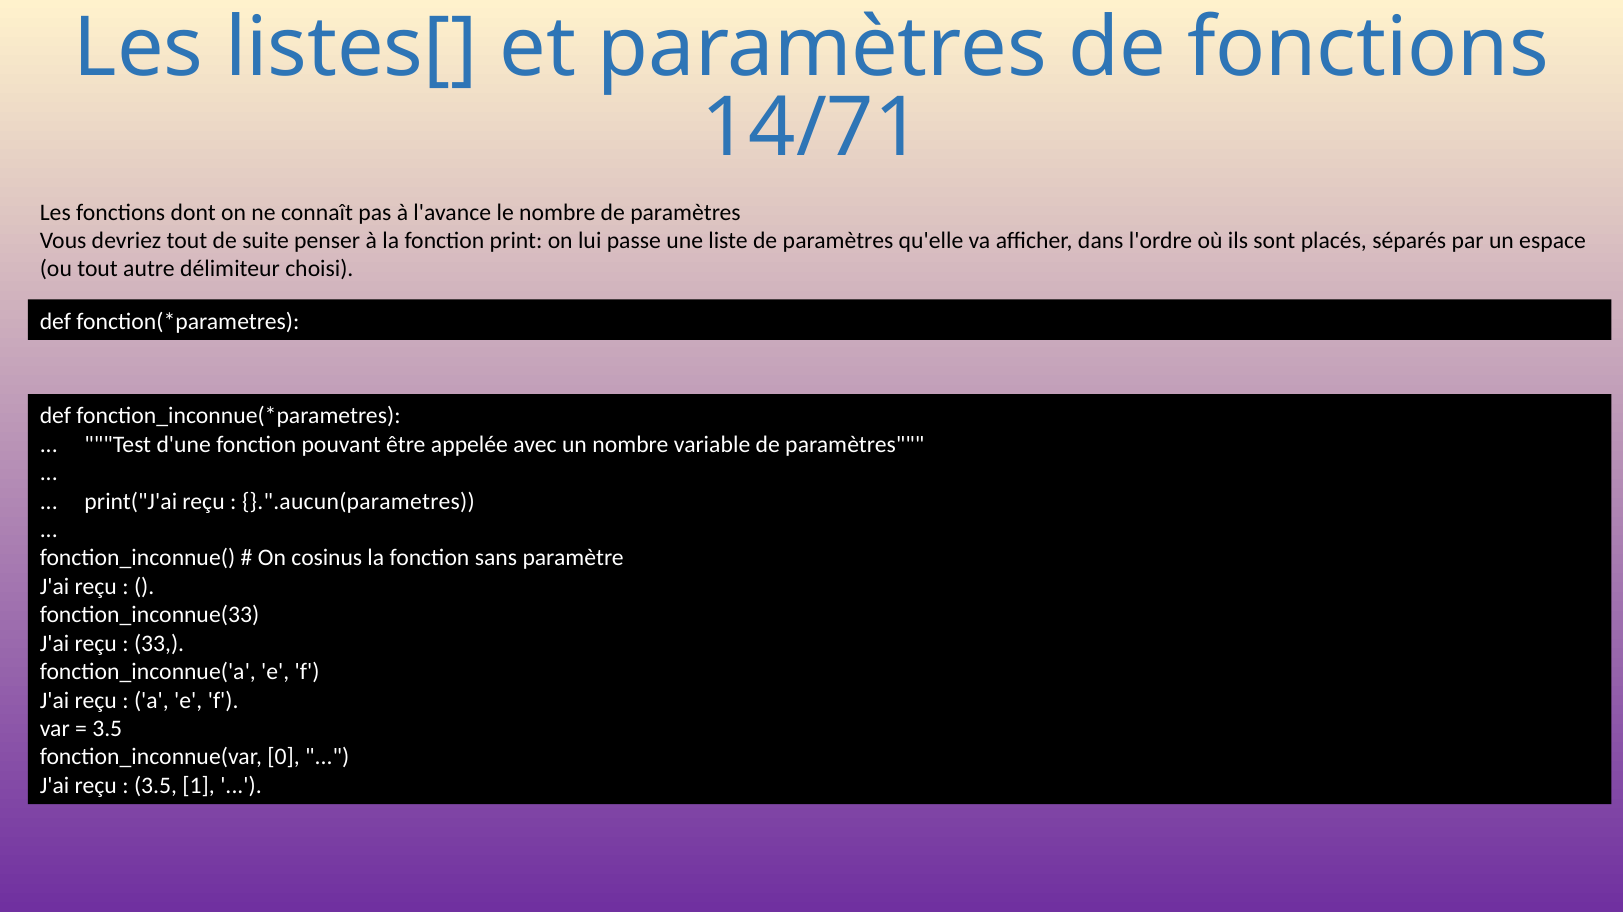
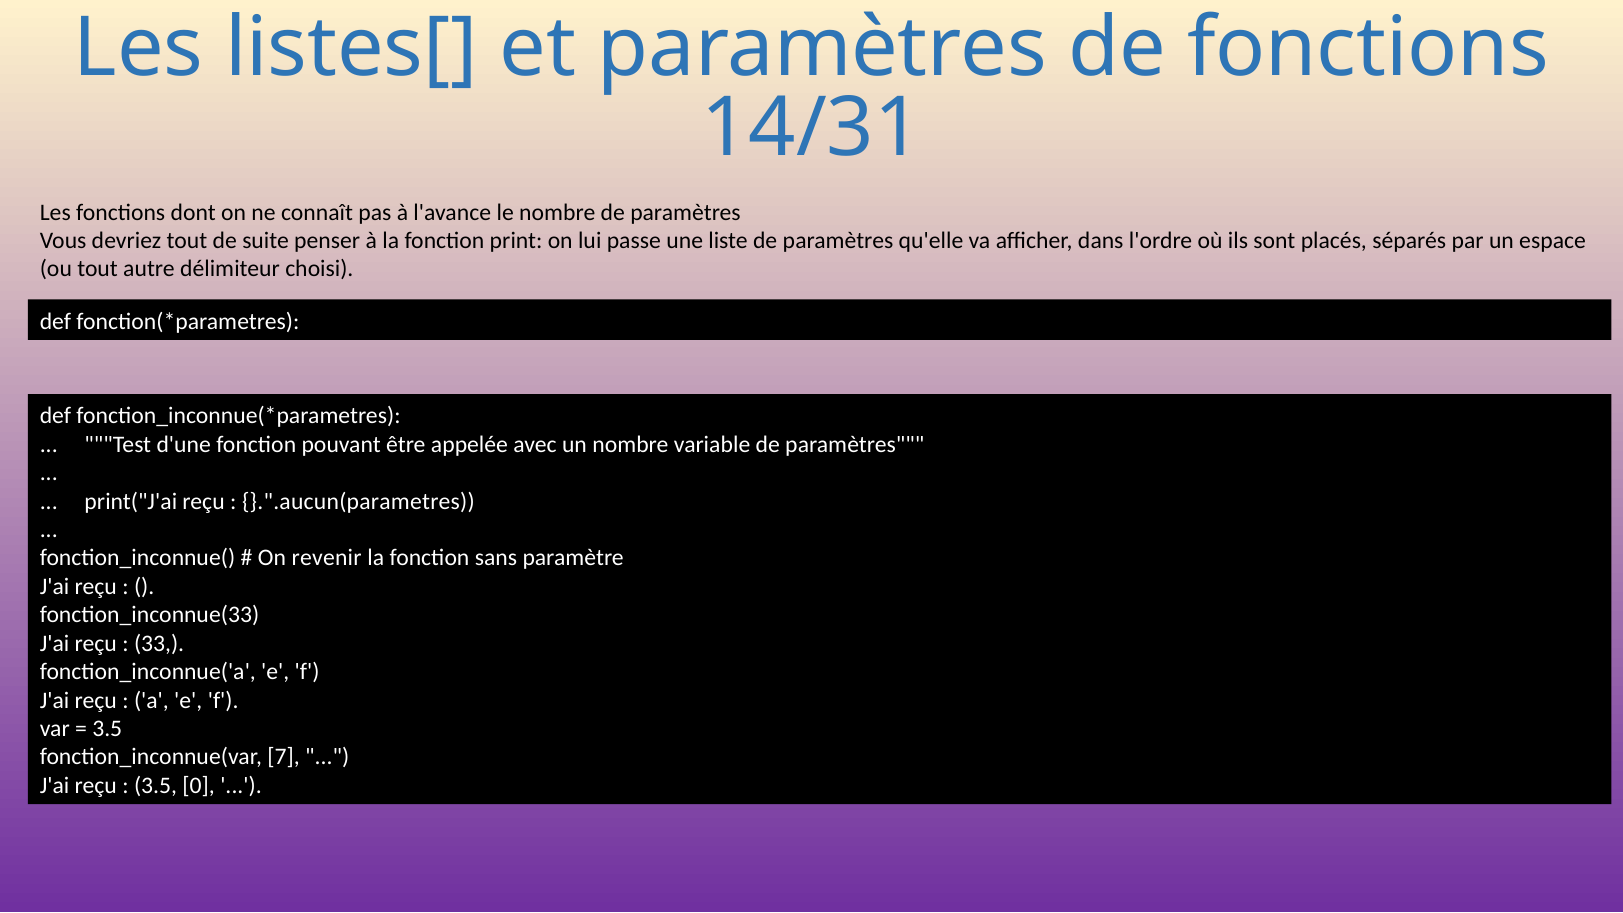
14/71: 14/71 -> 14/31 (812, 129)
cosinus: cosinus -> revenir (327, 558)
0: 0 -> 7 (283, 757)
1: 1 -> 0 (199, 785)
